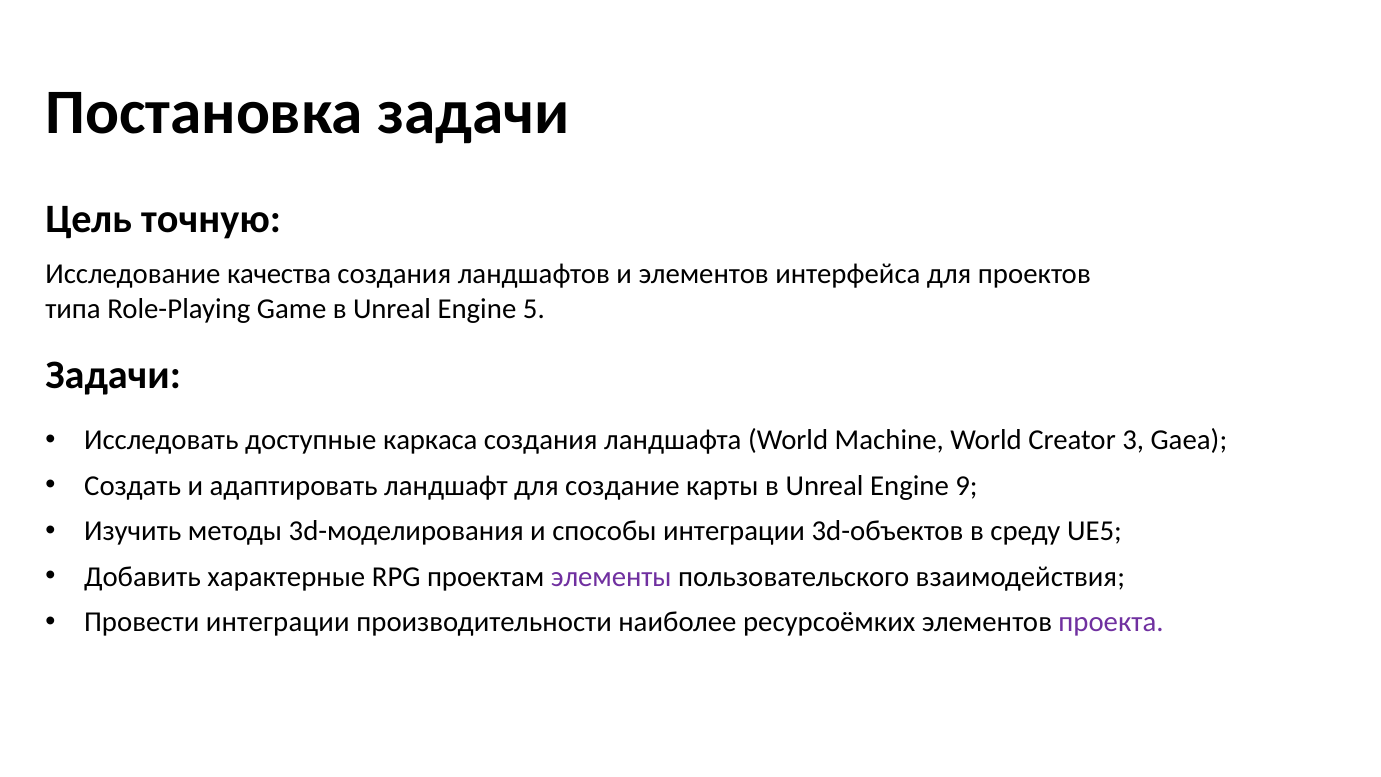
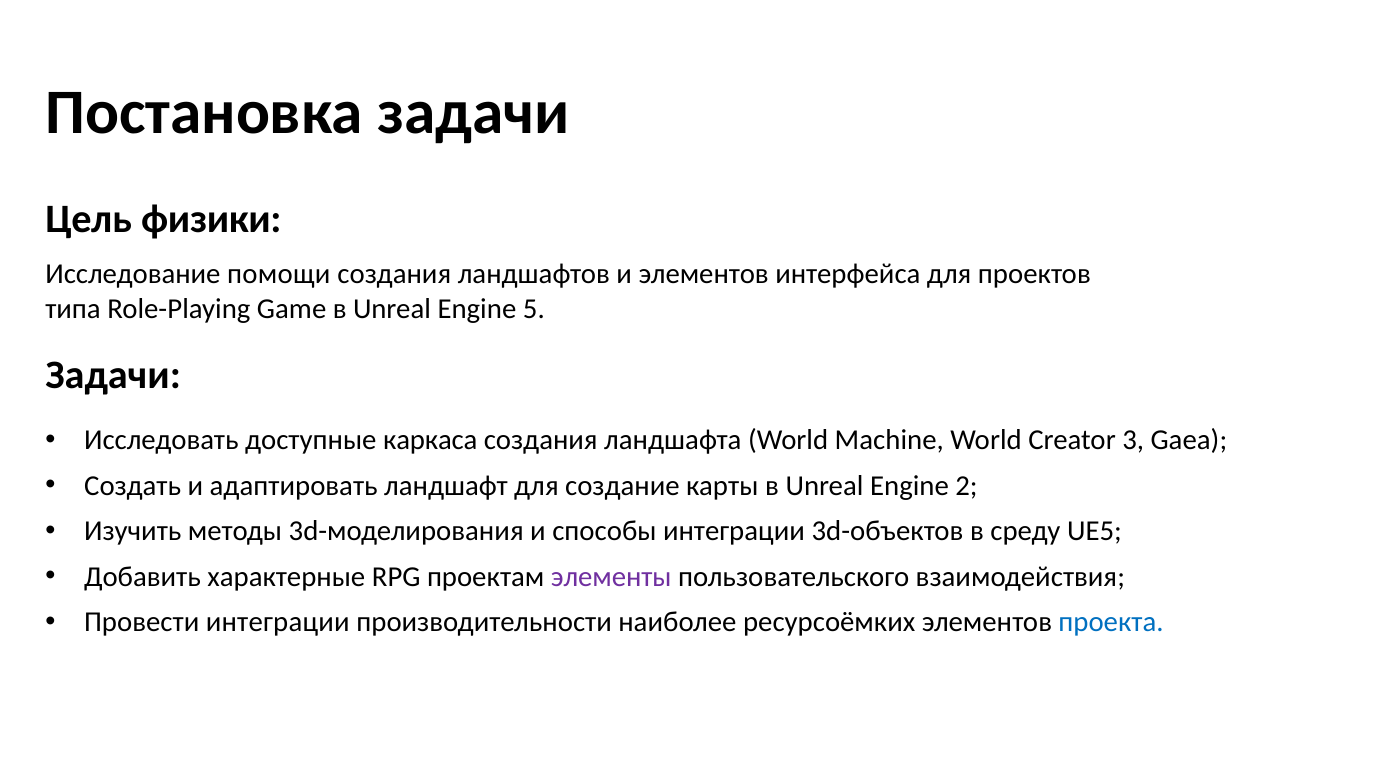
точную: точную -> физики (211, 219)
качества: качества -> помощи (279, 274)
9: 9 -> 2 (967, 486)
проекта colour: purple -> blue (1111, 622)
